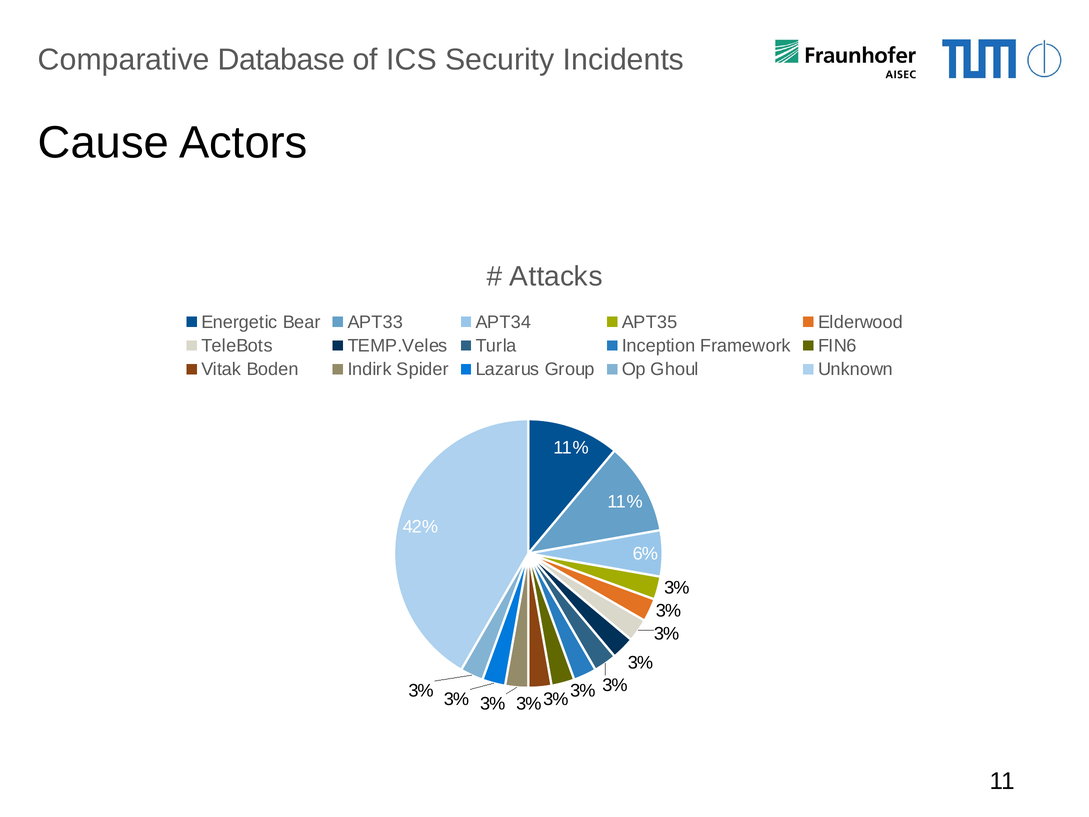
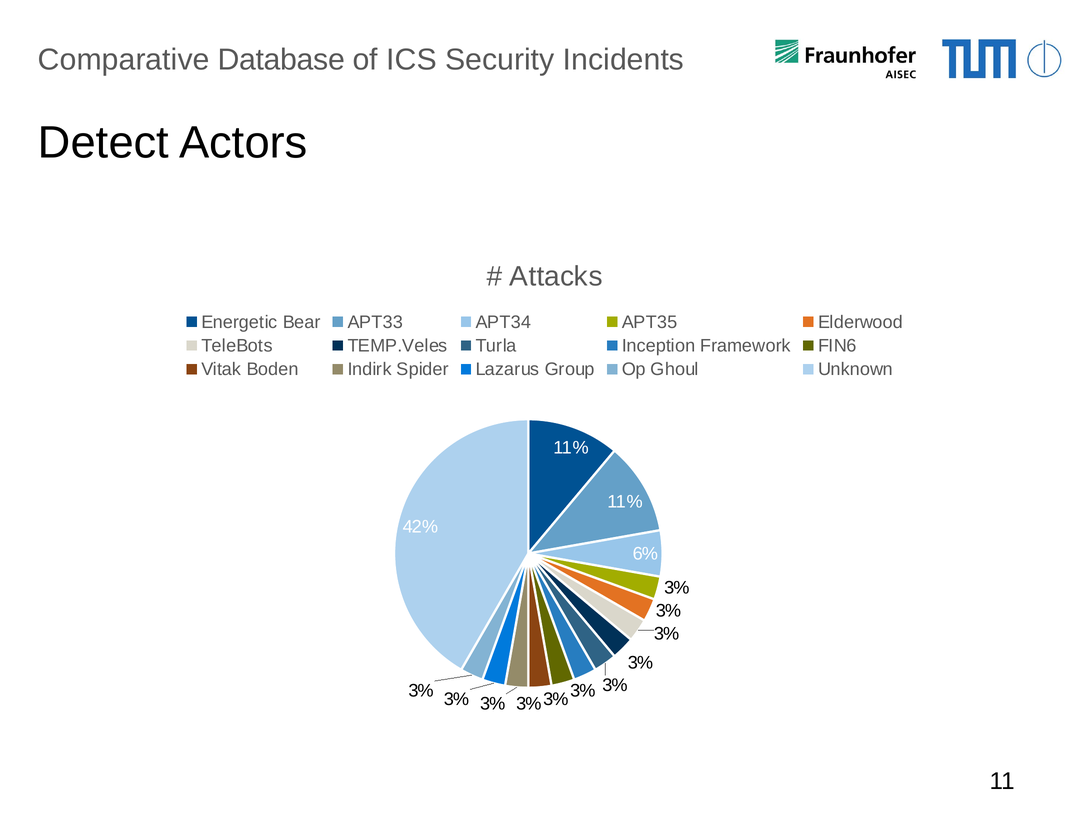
Cause: Cause -> Detect (103, 143)
